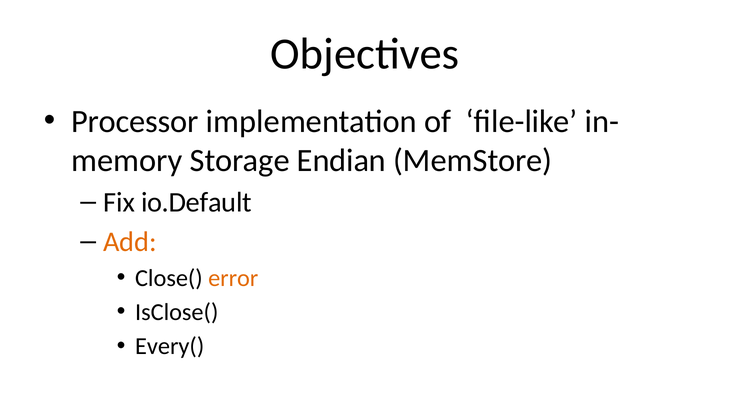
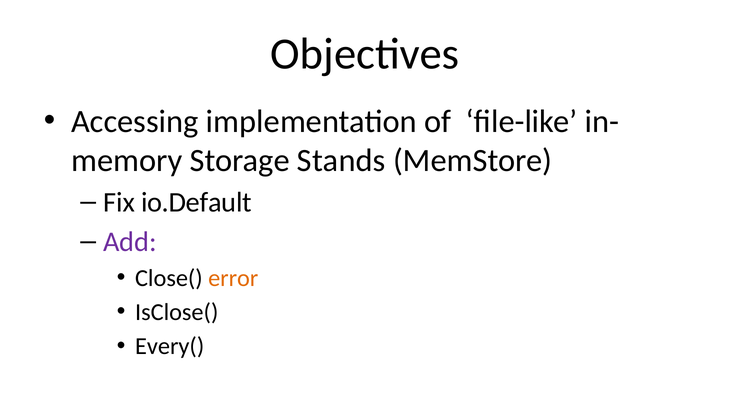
Processor: Processor -> Accessing (135, 121)
Endian: Endian -> Stands (341, 160)
Add colour: orange -> purple (130, 242)
